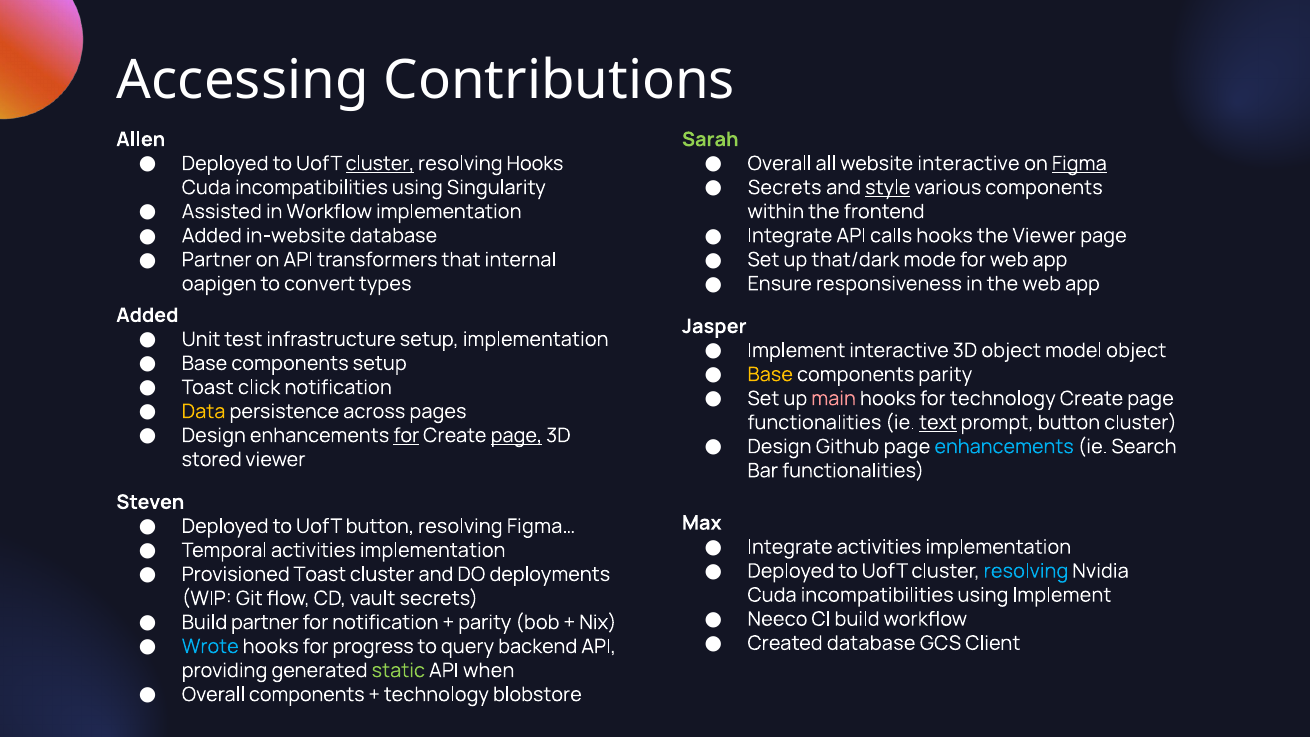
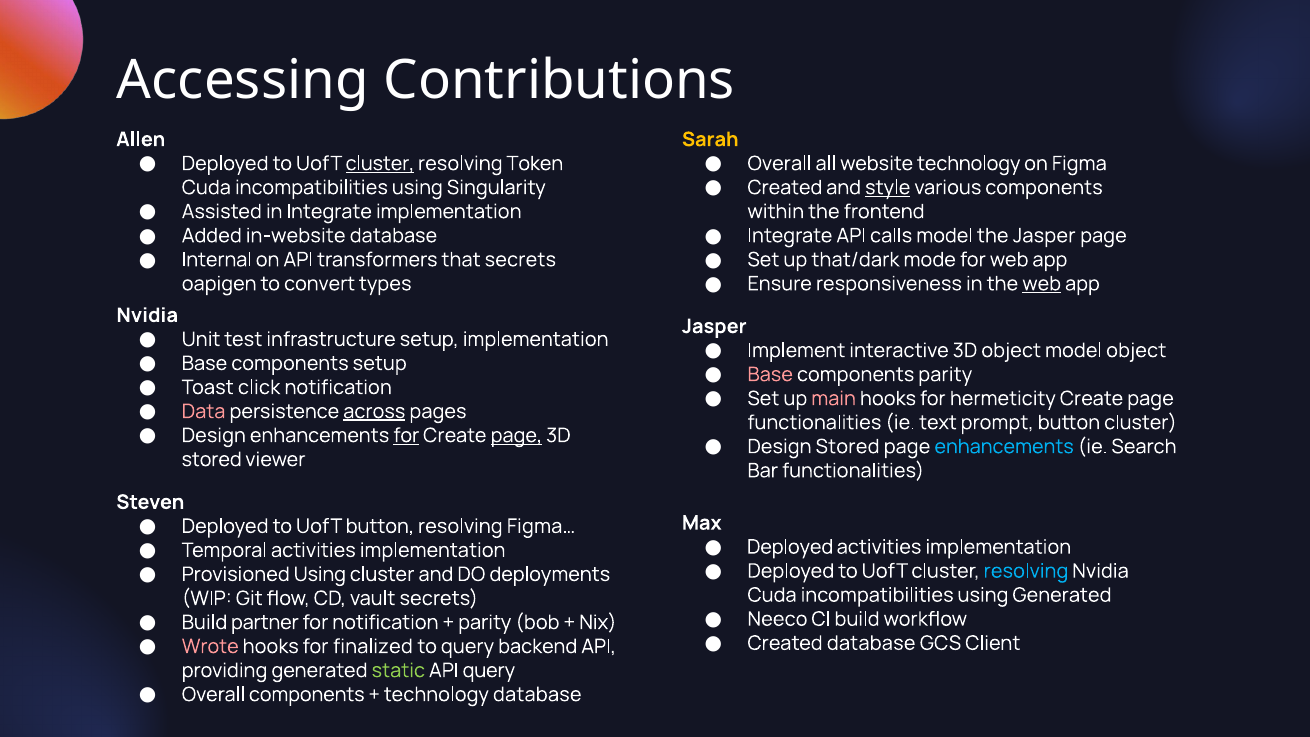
Sarah colour: light green -> yellow (710, 140)
resolving Hooks: Hooks -> Token (535, 164)
website interactive: interactive -> technology (969, 164)
Figma underline: present -> none (1079, 164)
Secrets: Secrets -> Created (785, 188)
in Workflow: Workflow -> Integrate (329, 212)
calls hooks: hooks -> model (945, 236)
the Viewer: Viewer -> Jasper (1044, 236)
Partner: Partner -> Internal (217, 260)
that internal: internal -> secrets (520, 260)
web underline: none -> present (1042, 284)
Added: Added -> Nvidia (147, 315)
Base colour: yellow -> pink (770, 374)
for technology: technology -> hermeticity (1003, 399)
Data colour: yellow -> pink (204, 411)
across underline: none -> present (374, 411)
text underline: present -> none (938, 423)
Design Github: Github -> Stored (848, 447)
Integrate: Integrate -> Deployed (790, 547)
Provisioned Toast: Toast -> Using (320, 574)
using Implement: Implement -> Generated (1062, 595)
Wrote colour: light blue -> pink (210, 646)
progress: progress -> finalized (373, 646)
API when: when -> query (489, 670)
technology blobstore: blobstore -> database (537, 694)
